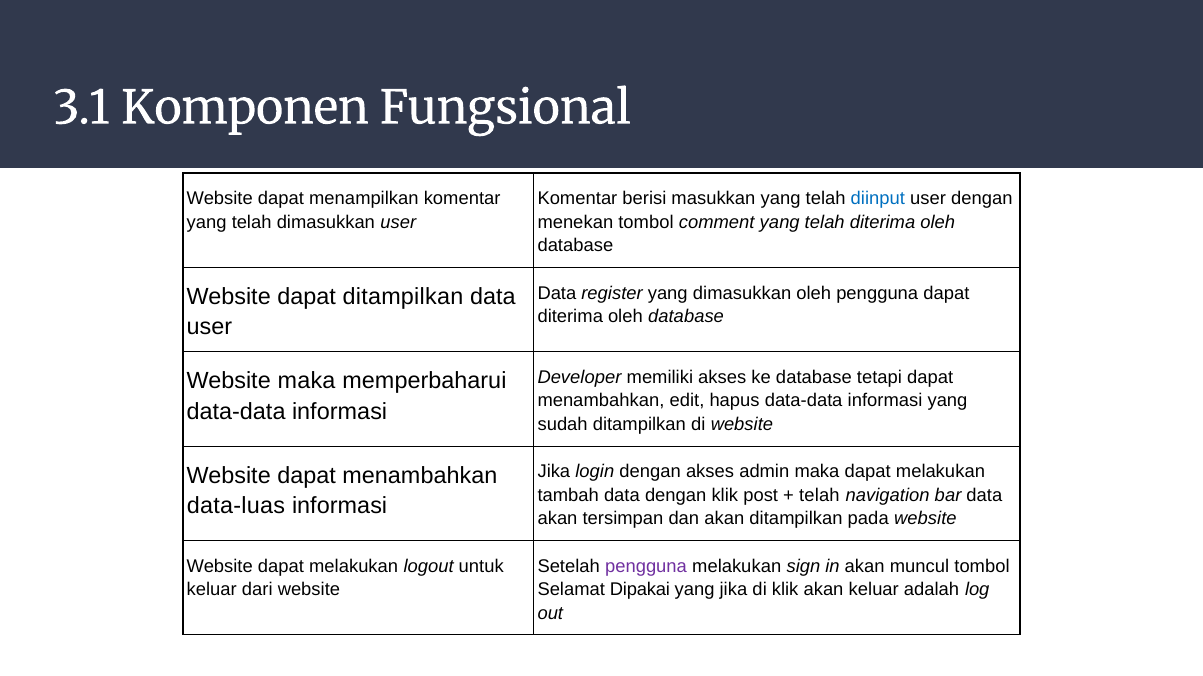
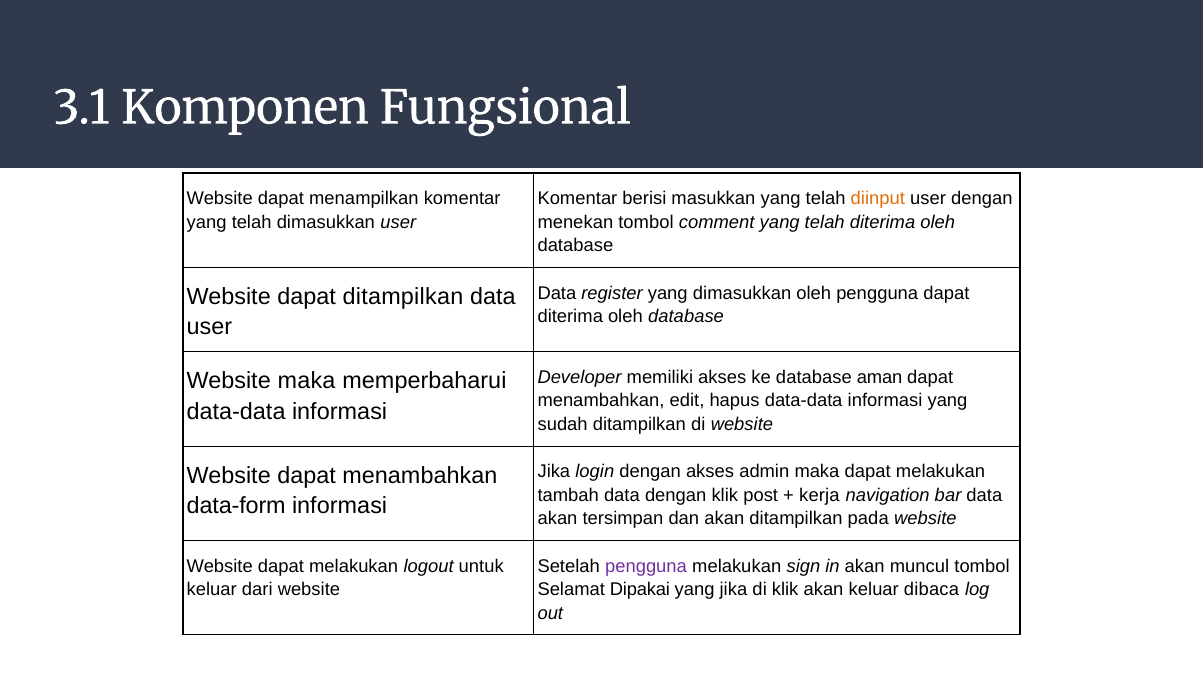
diinput colour: blue -> orange (878, 199)
tetapi: tetapi -> aman (880, 378)
telah: telah -> kerja (819, 496)
data-luas: data-luas -> data-form (236, 506)
adalah: adalah -> dibaca (931, 590)
